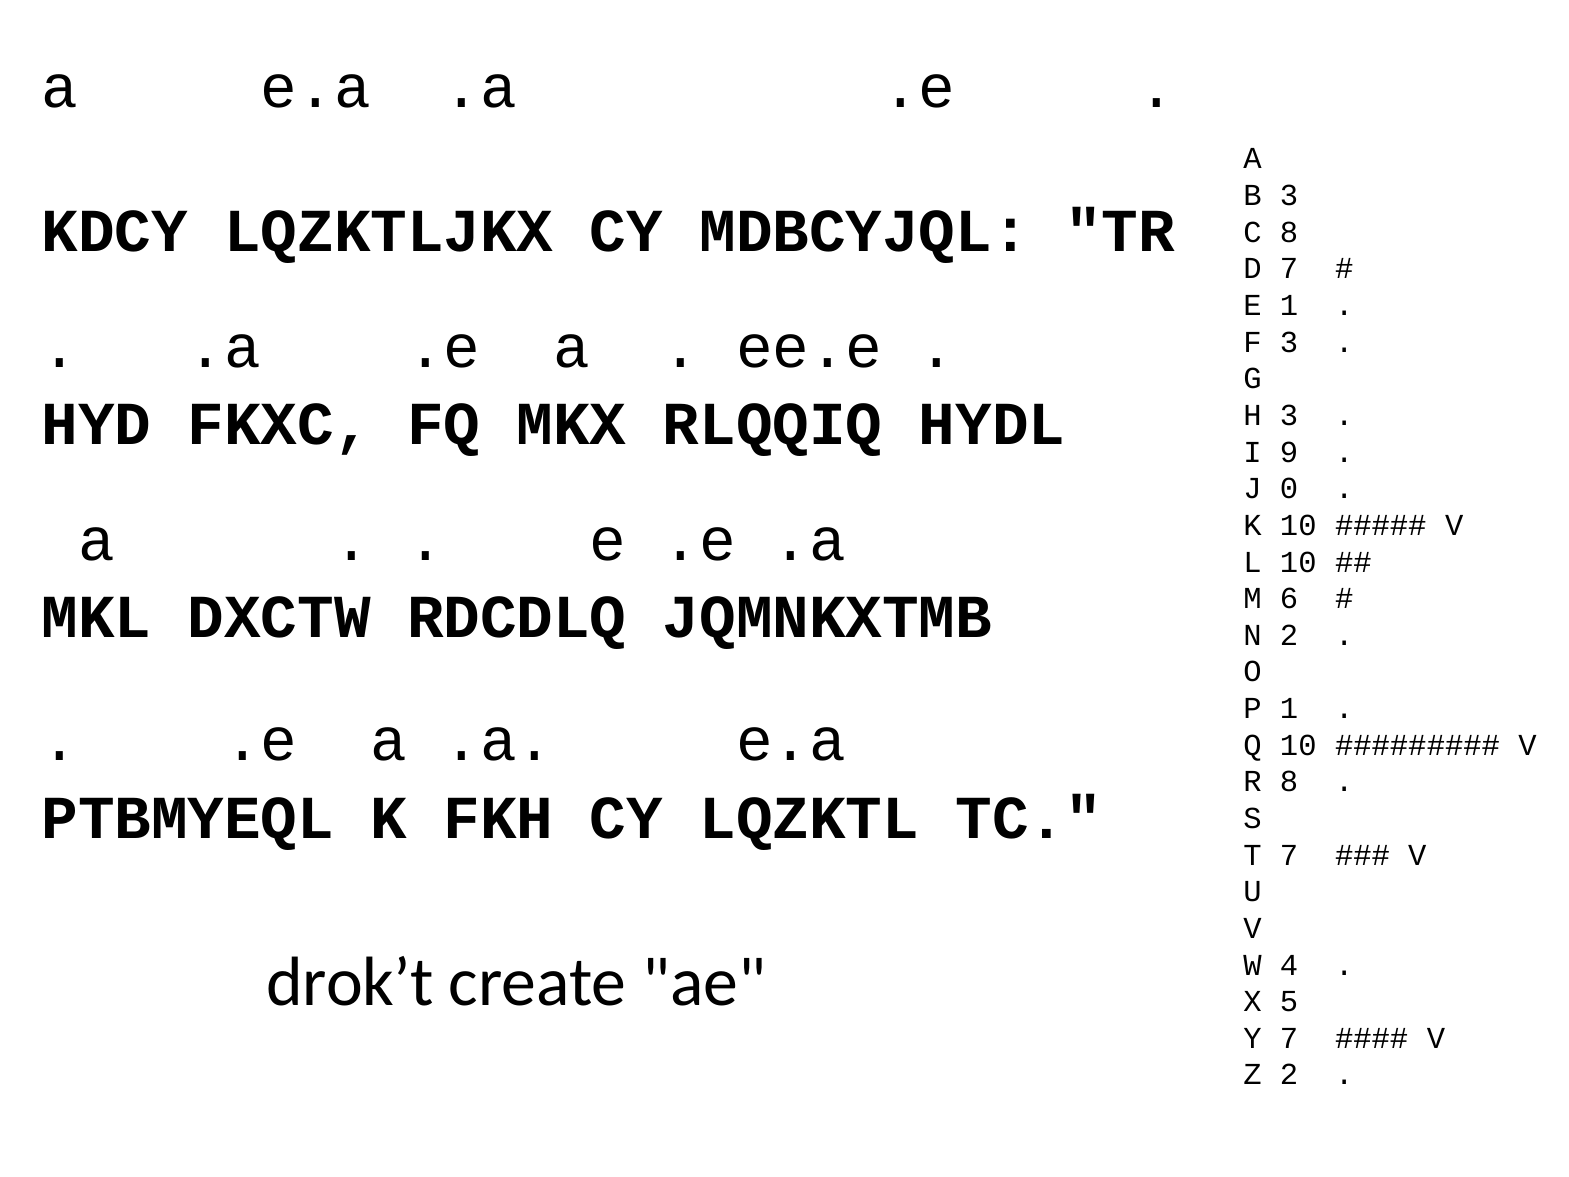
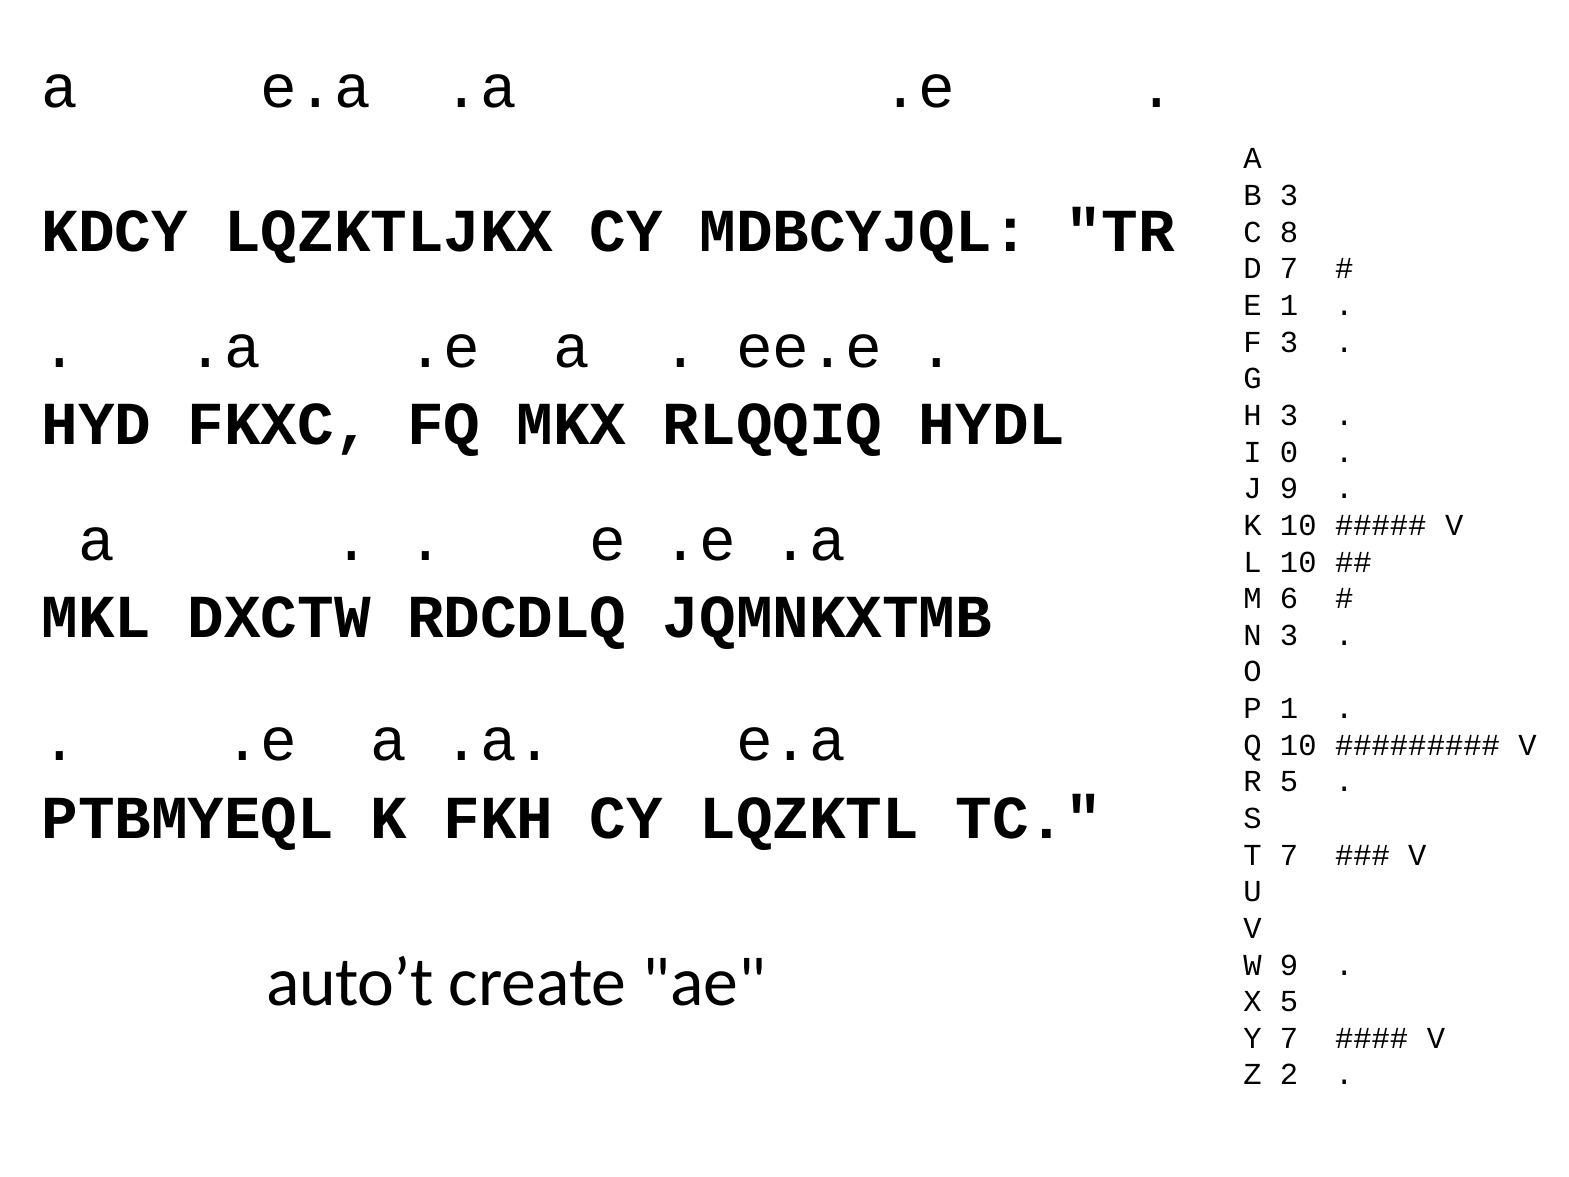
9: 9 -> 0 (1289, 452)
J 0: 0 -> 9 (1289, 489)
N 2: 2 -> 3 (1289, 635)
R 8: 8 -> 5 (1289, 782)
W 4: 4 -> 9 (1289, 965)
drok’t: drok’t -> auto’t (350, 983)
